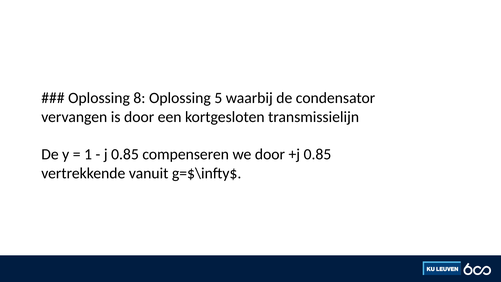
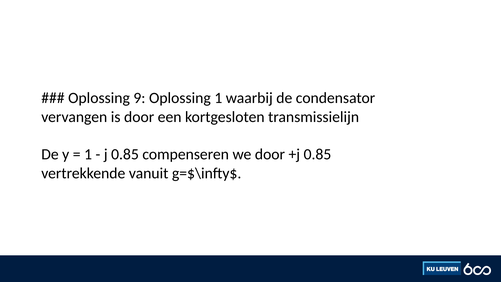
8: 8 -> 9 (139, 98)
Oplossing 5: 5 -> 1 (218, 98)
